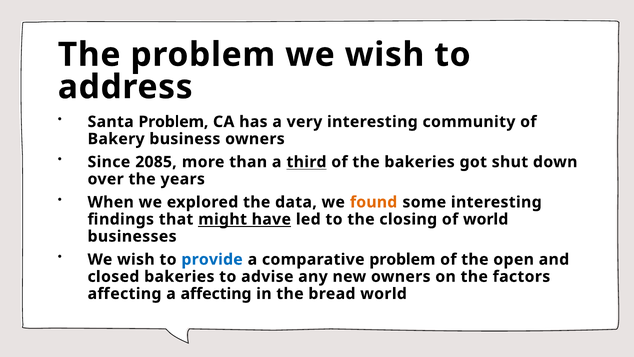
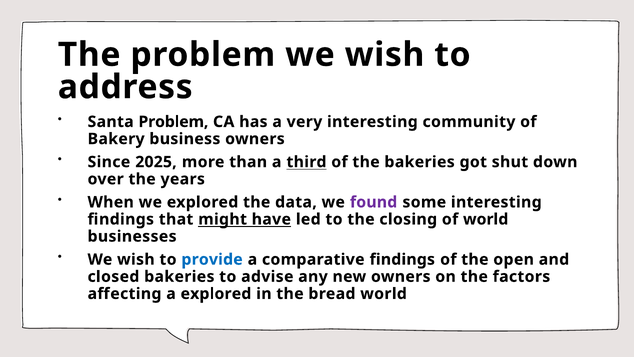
2085: 2085 -> 2025 (156, 162)
found colour: orange -> purple (374, 202)
comparative problem: problem -> findings (402, 259)
a affecting: affecting -> explored (216, 293)
